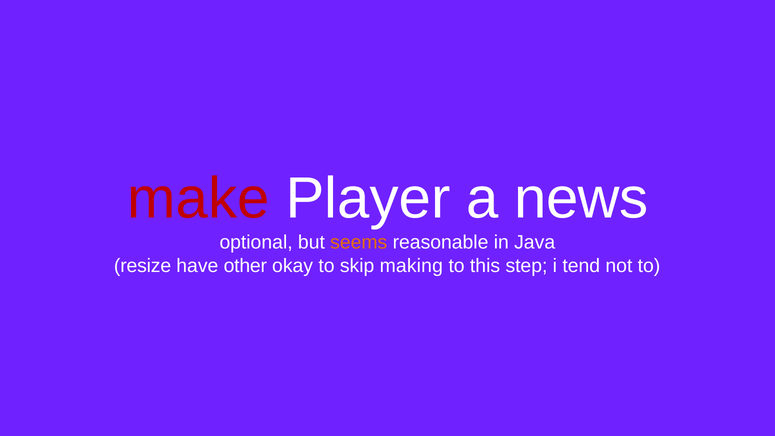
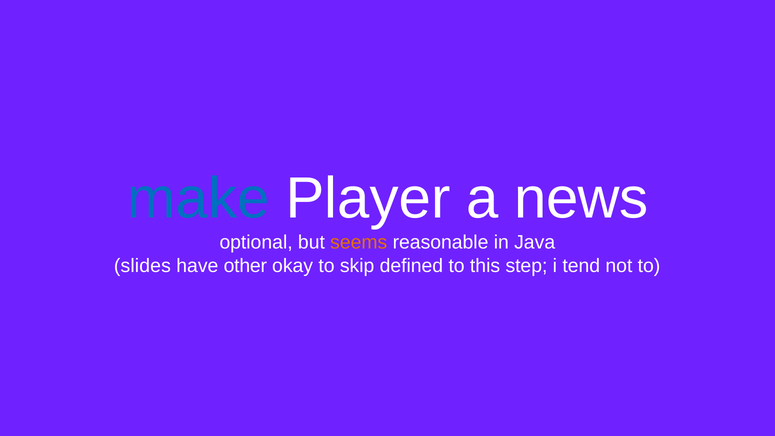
make colour: red -> blue (199, 199)
resize: resize -> slides (142, 266)
making: making -> defined (411, 266)
